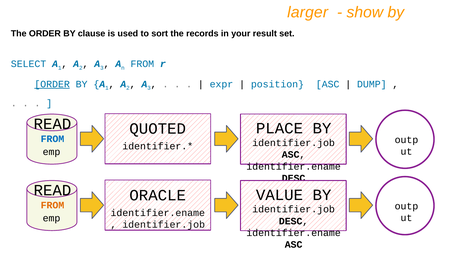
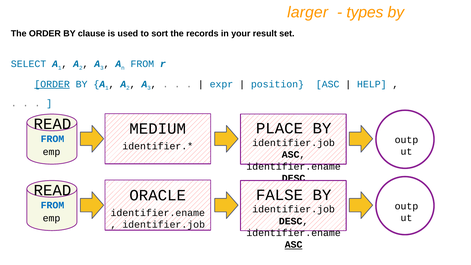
show: show -> types (365, 12)
DUMP: DUMP -> HELP (372, 84)
QUOTED: QUOTED -> MEDIUM (158, 129)
VALUE: VALUE -> FALSE (280, 195)
FROM colour: orange -> blue (52, 205)
ASC underline: none -> present (294, 245)
